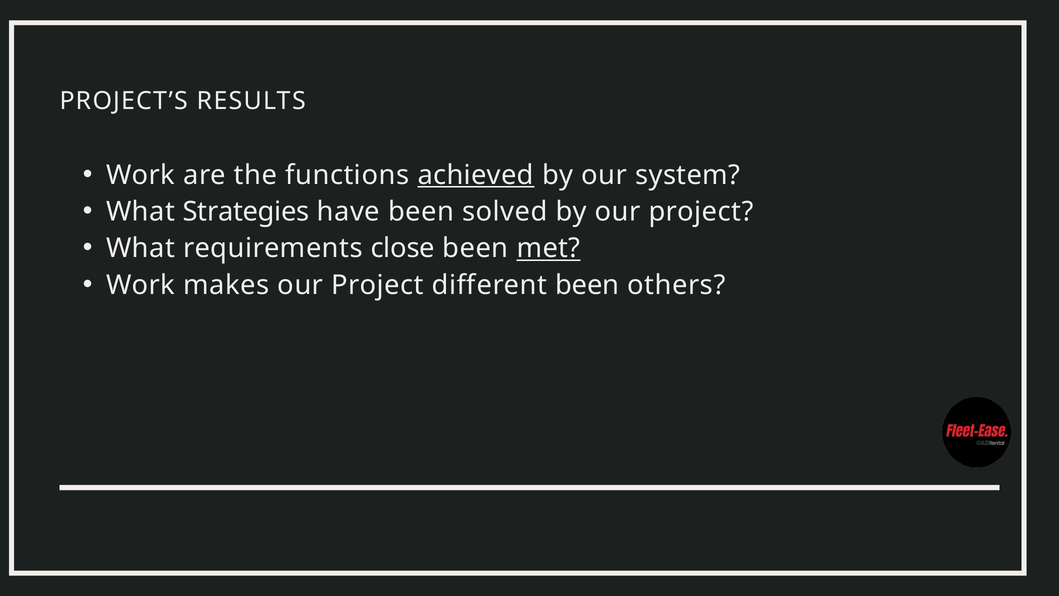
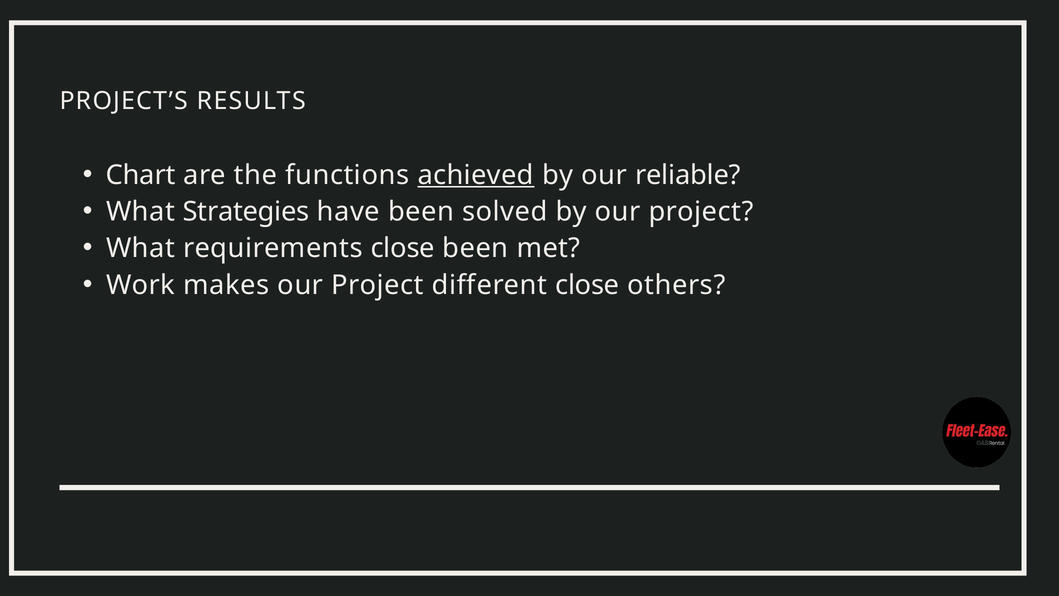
Work: Work -> Chart (141, 175)
system: system -> reliable (688, 175)
met underline: present -> none (548, 248)
different been: been -> close (587, 285)
